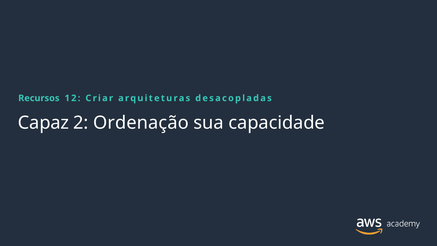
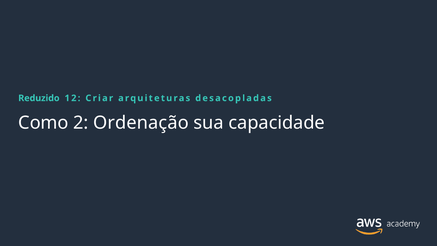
Recursos: Recursos -> Reduzido (39, 98)
Capaz: Capaz -> Como (43, 123)
